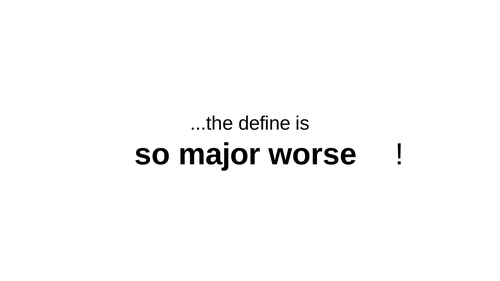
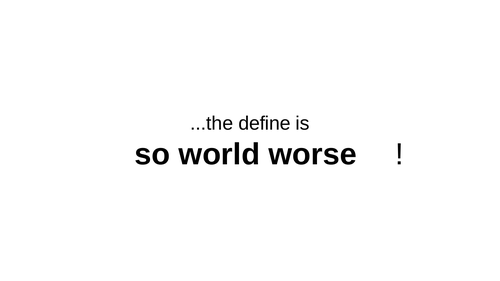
major: major -> world (219, 154)
